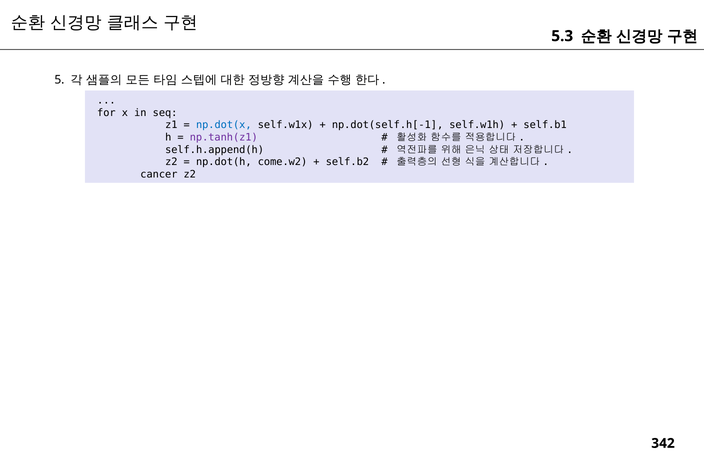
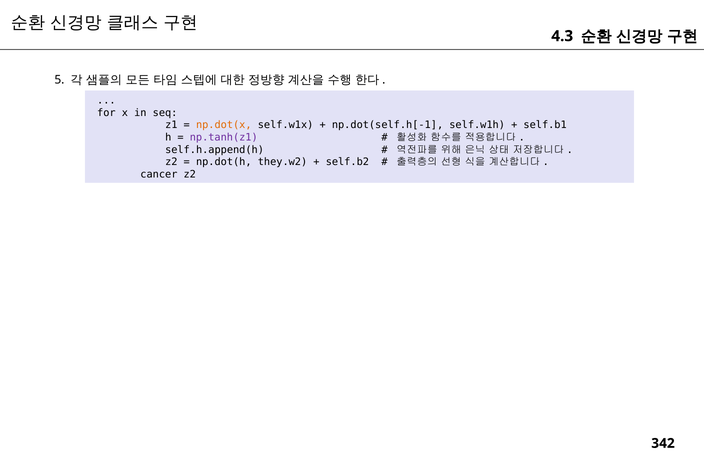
5.3: 5.3 -> 4.3 (562, 36)
np.dot(x colour: blue -> orange (224, 125)
come.w2: come.w2 -> they.w2 (283, 162)
